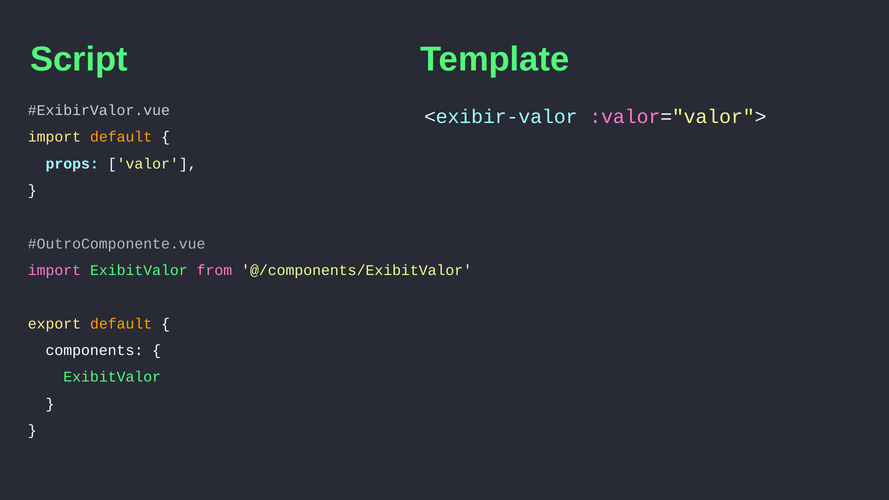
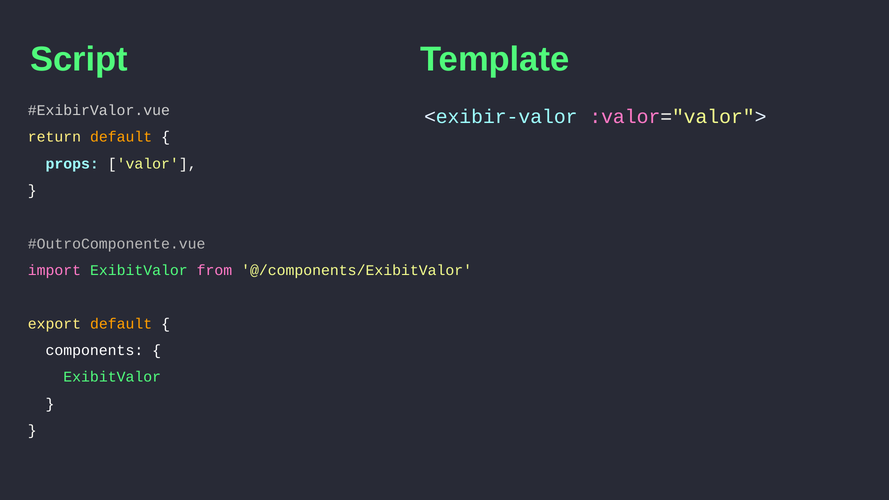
import: import -> return (54, 137)
